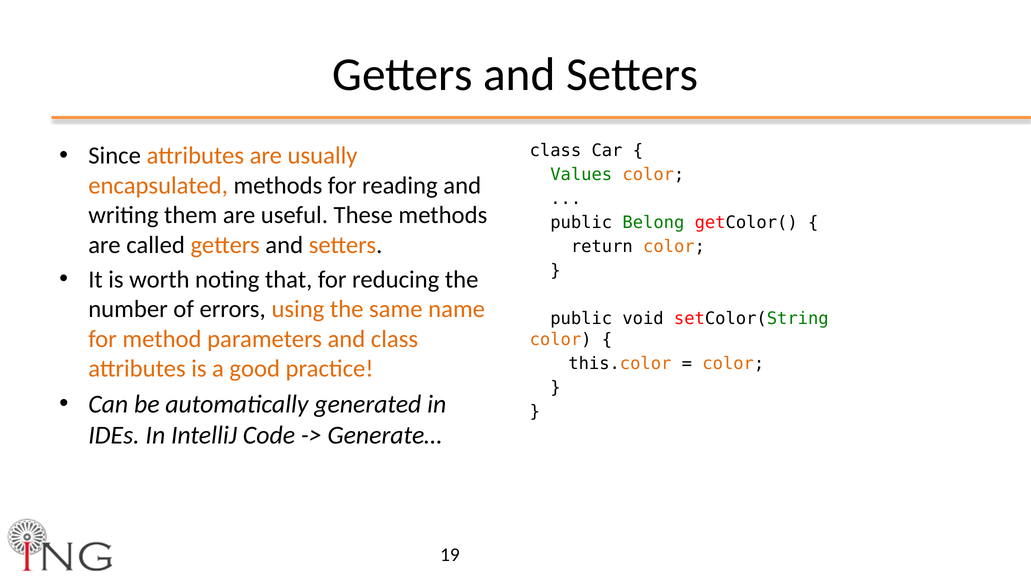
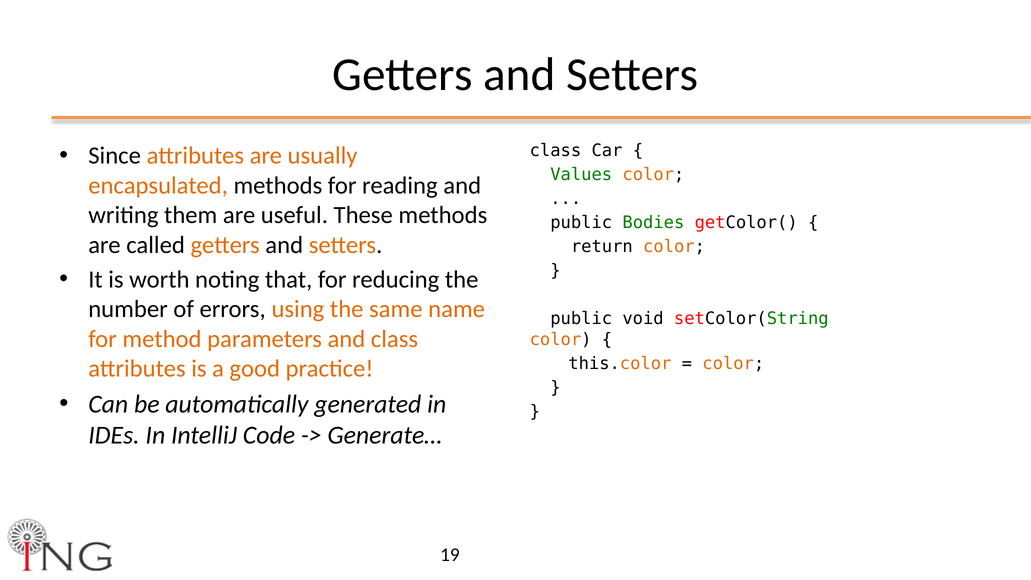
Belong: Belong -> Bodies (653, 223)
